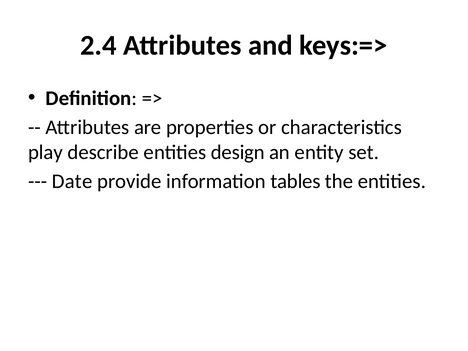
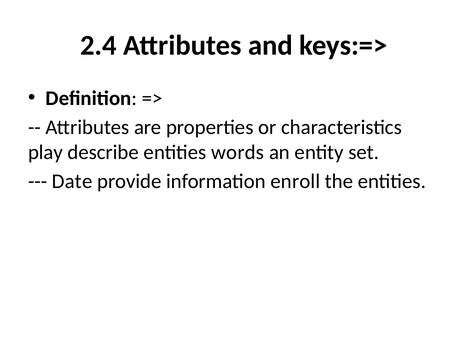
design: design -> words (238, 152)
tables: tables -> enroll (295, 181)
